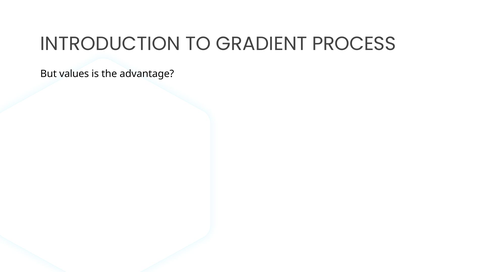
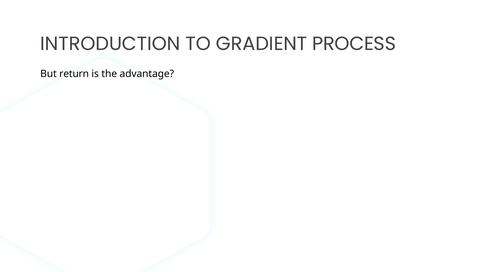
values: values -> return (74, 74)
